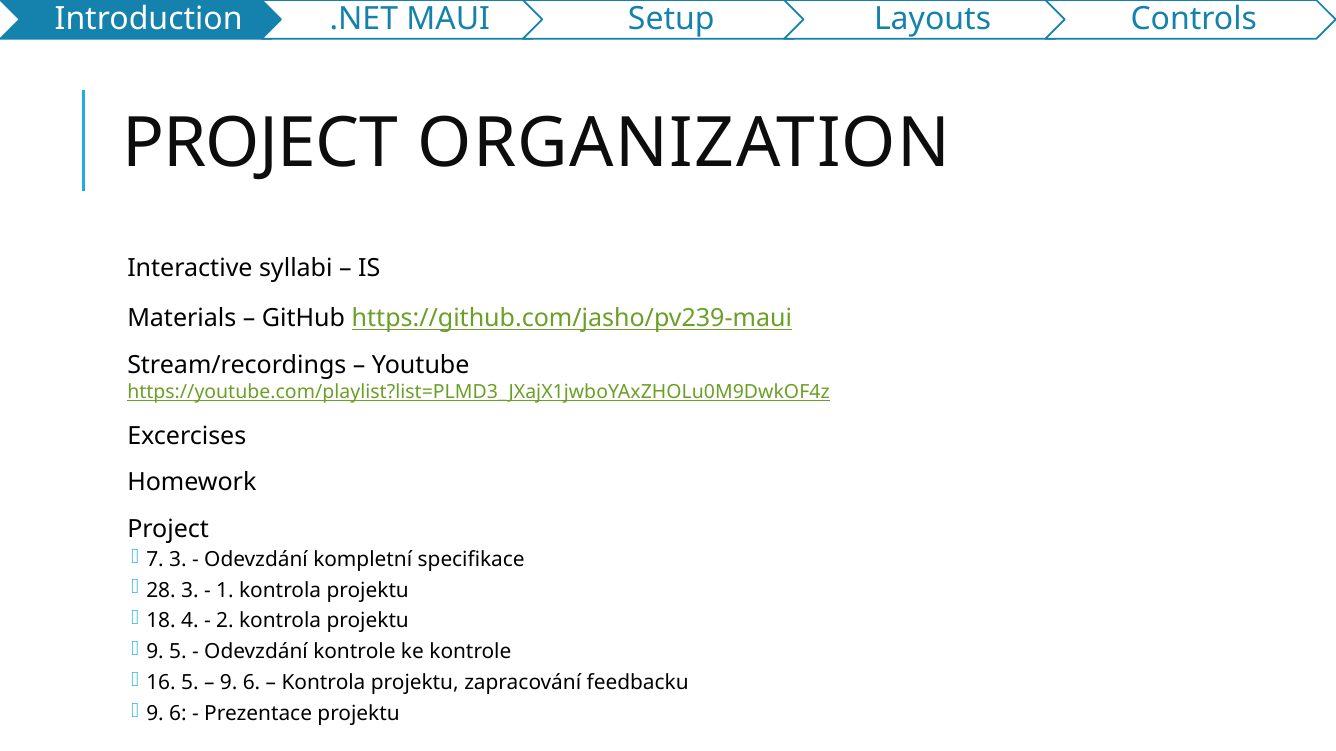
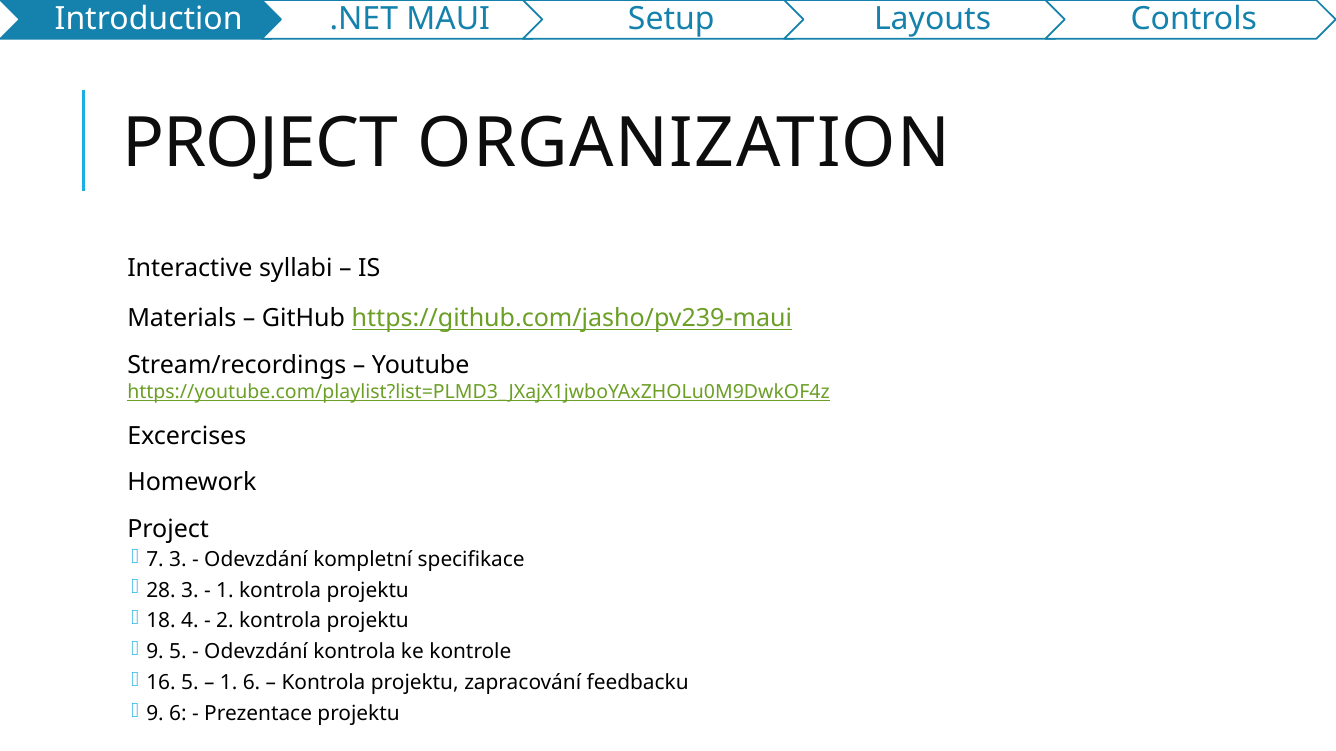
Odevzdání kontrole: kontrole -> kontrola (354, 652)
9: 9 -> 1 (229, 683)
